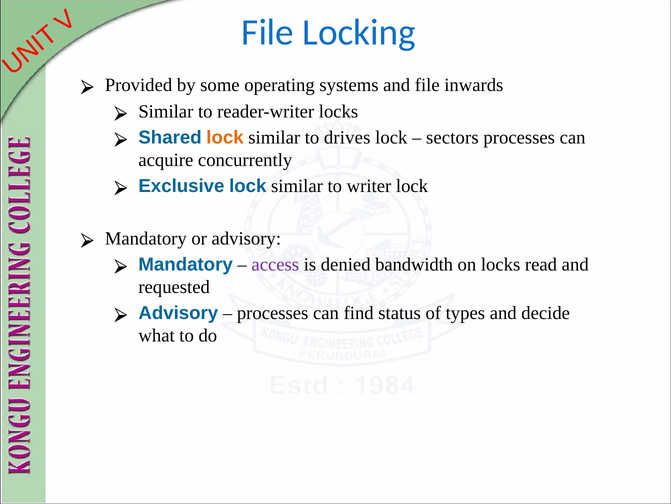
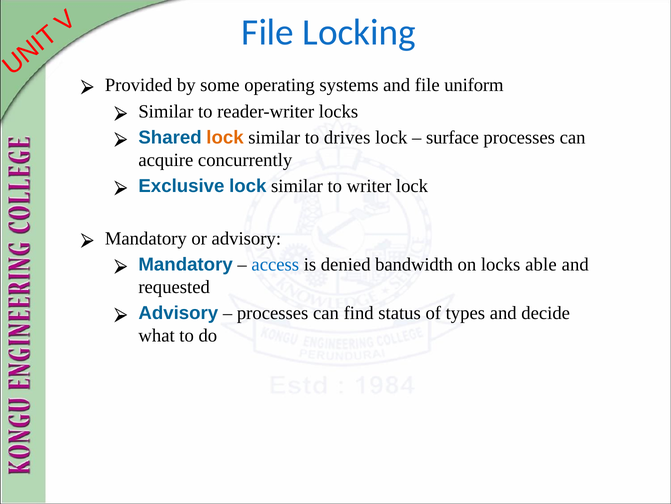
inwards: inwards -> uniform (474, 85)
sectors: sectors -> surface (453, 137)
access colour: purple -> blue (275, 264)
read: read -> able (541, 264)
